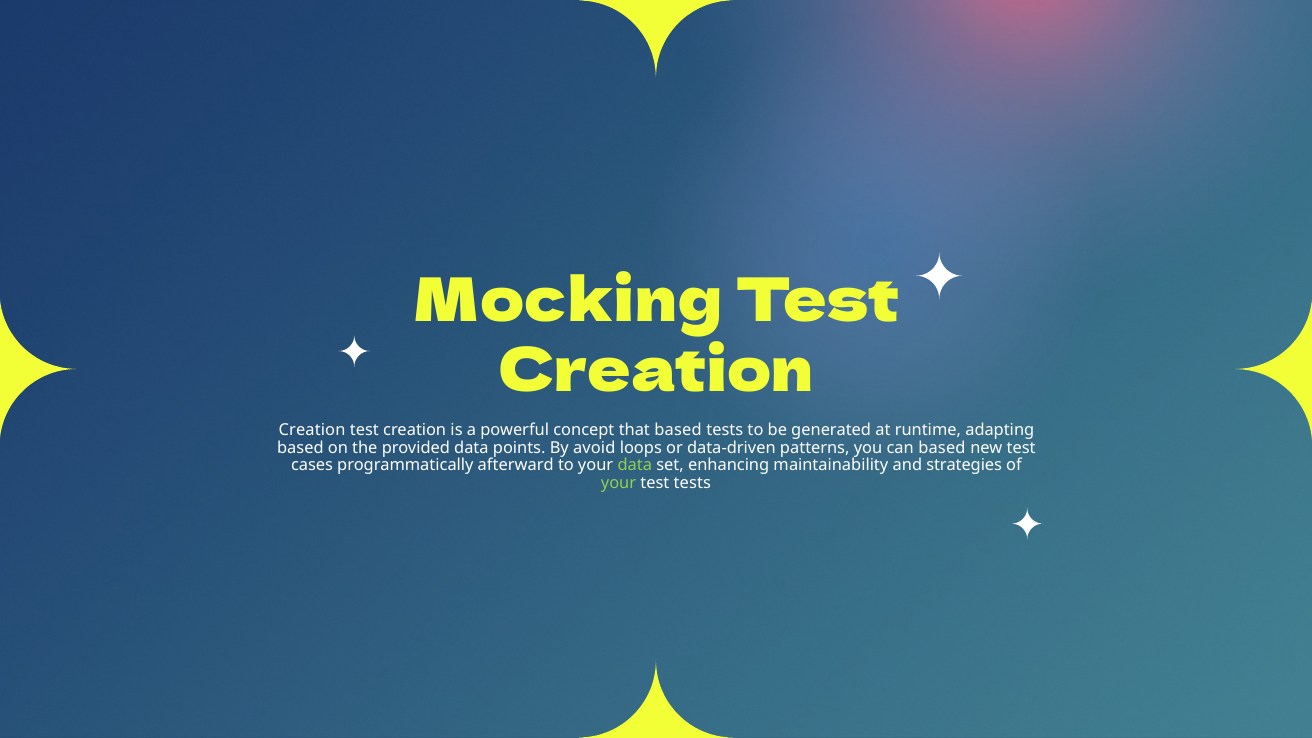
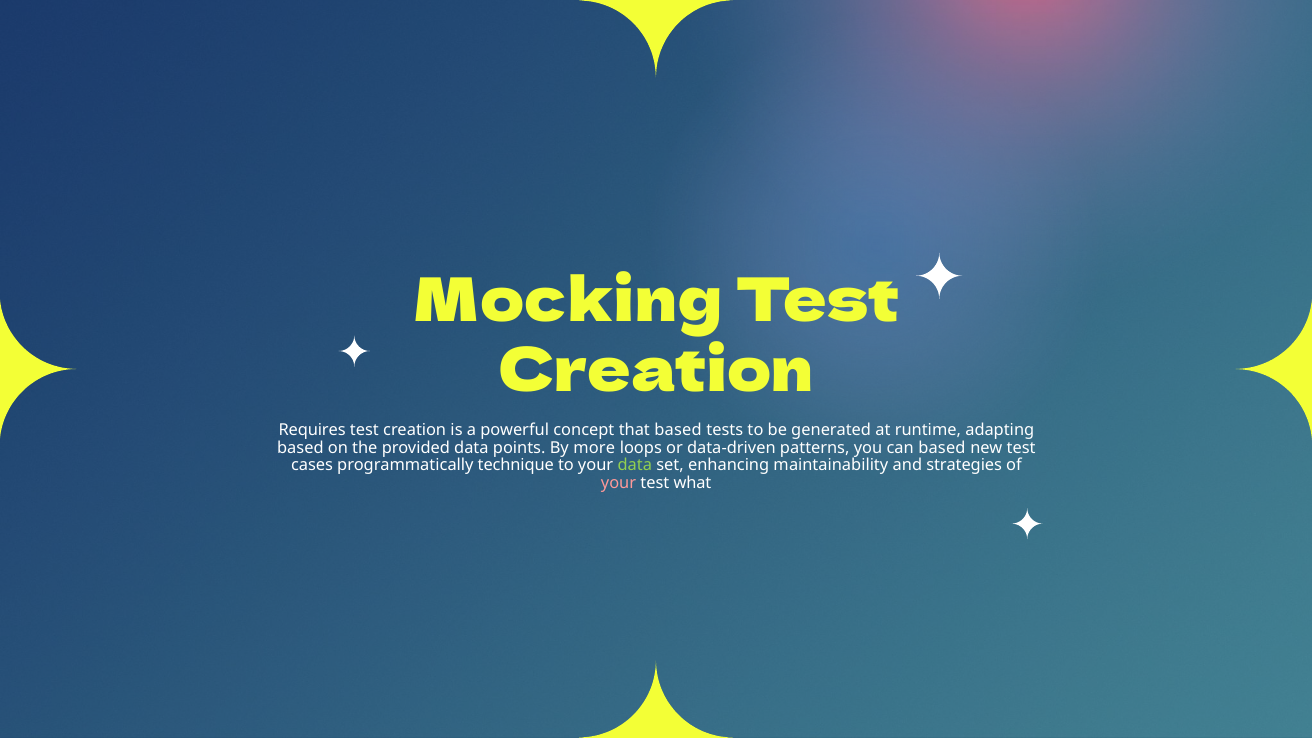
Creation: Creation -> Requires (312, 430)
avoid: avoid -> more (594, 448)
afterward: afterward -> technique (516, 466)
your colour: light green -> pink (619, 483)
test tests: tests -> what (692, 483)
